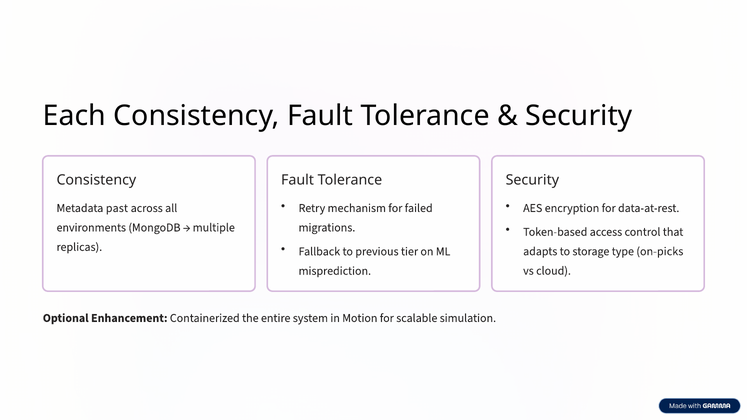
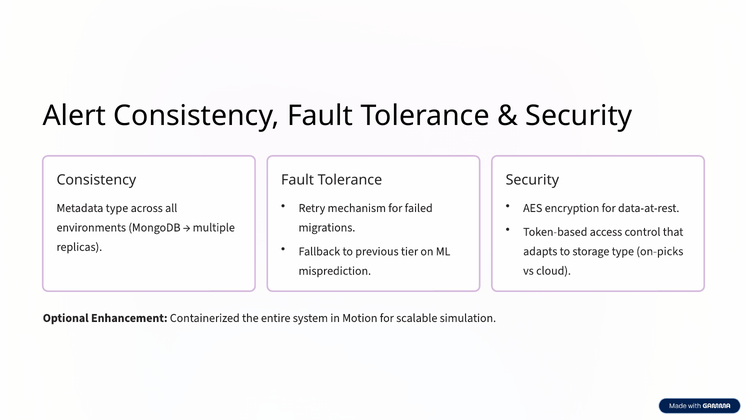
Each: Each -> Alert (74, 116)
Metadata past: past -> type (117, 208)
